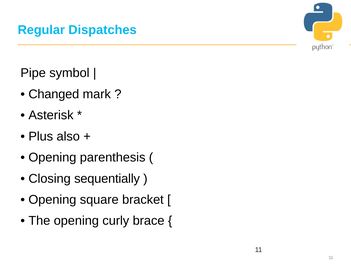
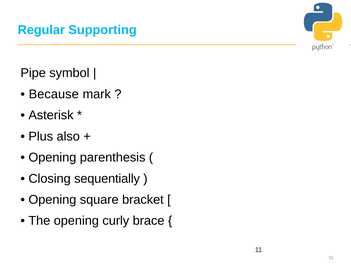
Dispatches: Dispatches -> Supporting (103, 30)
Changed: Changed -> Because (54, 94)
